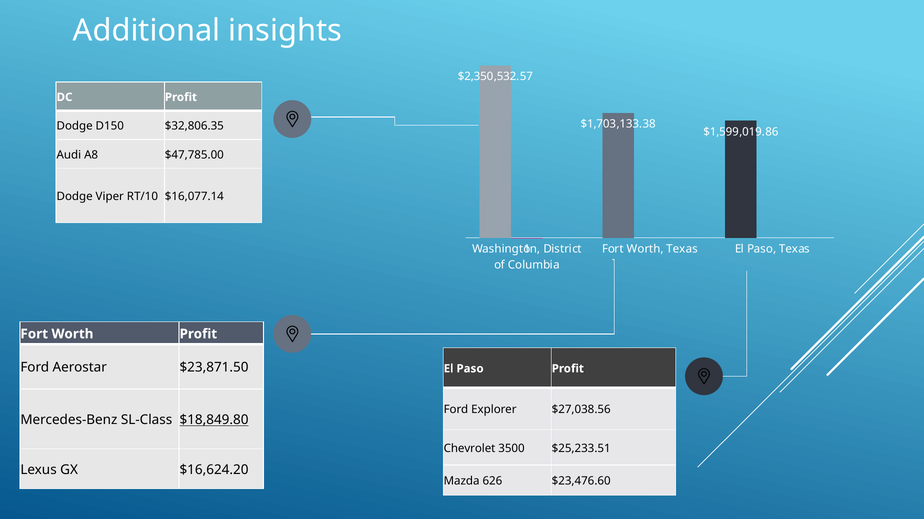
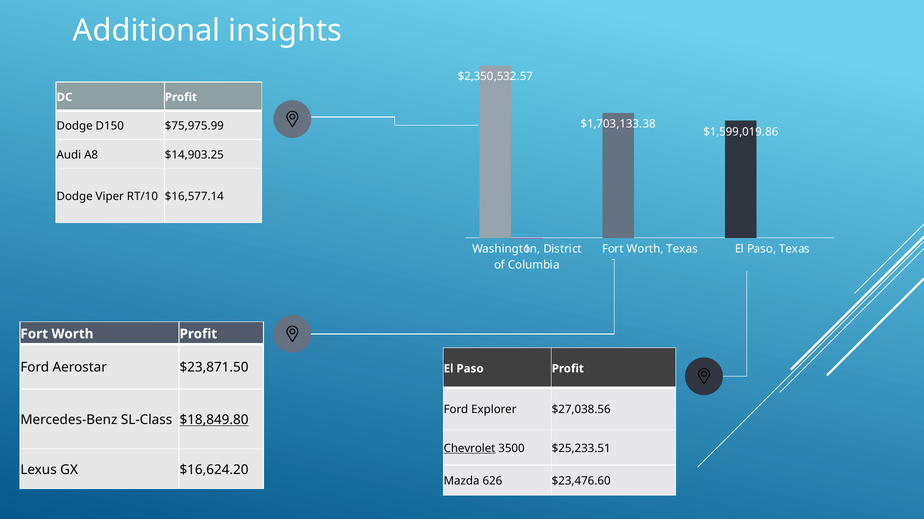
$32,806.35: $32,806.35 -> $75,975.99 (194, 126)
$47,785.00: $47,785.00 -> $14,903.25 (194, 155)
$16,077.14: $16,077.14 -> $16,577.14 (194, 197)
Chevrolet underline: none -> present (470, 449)
